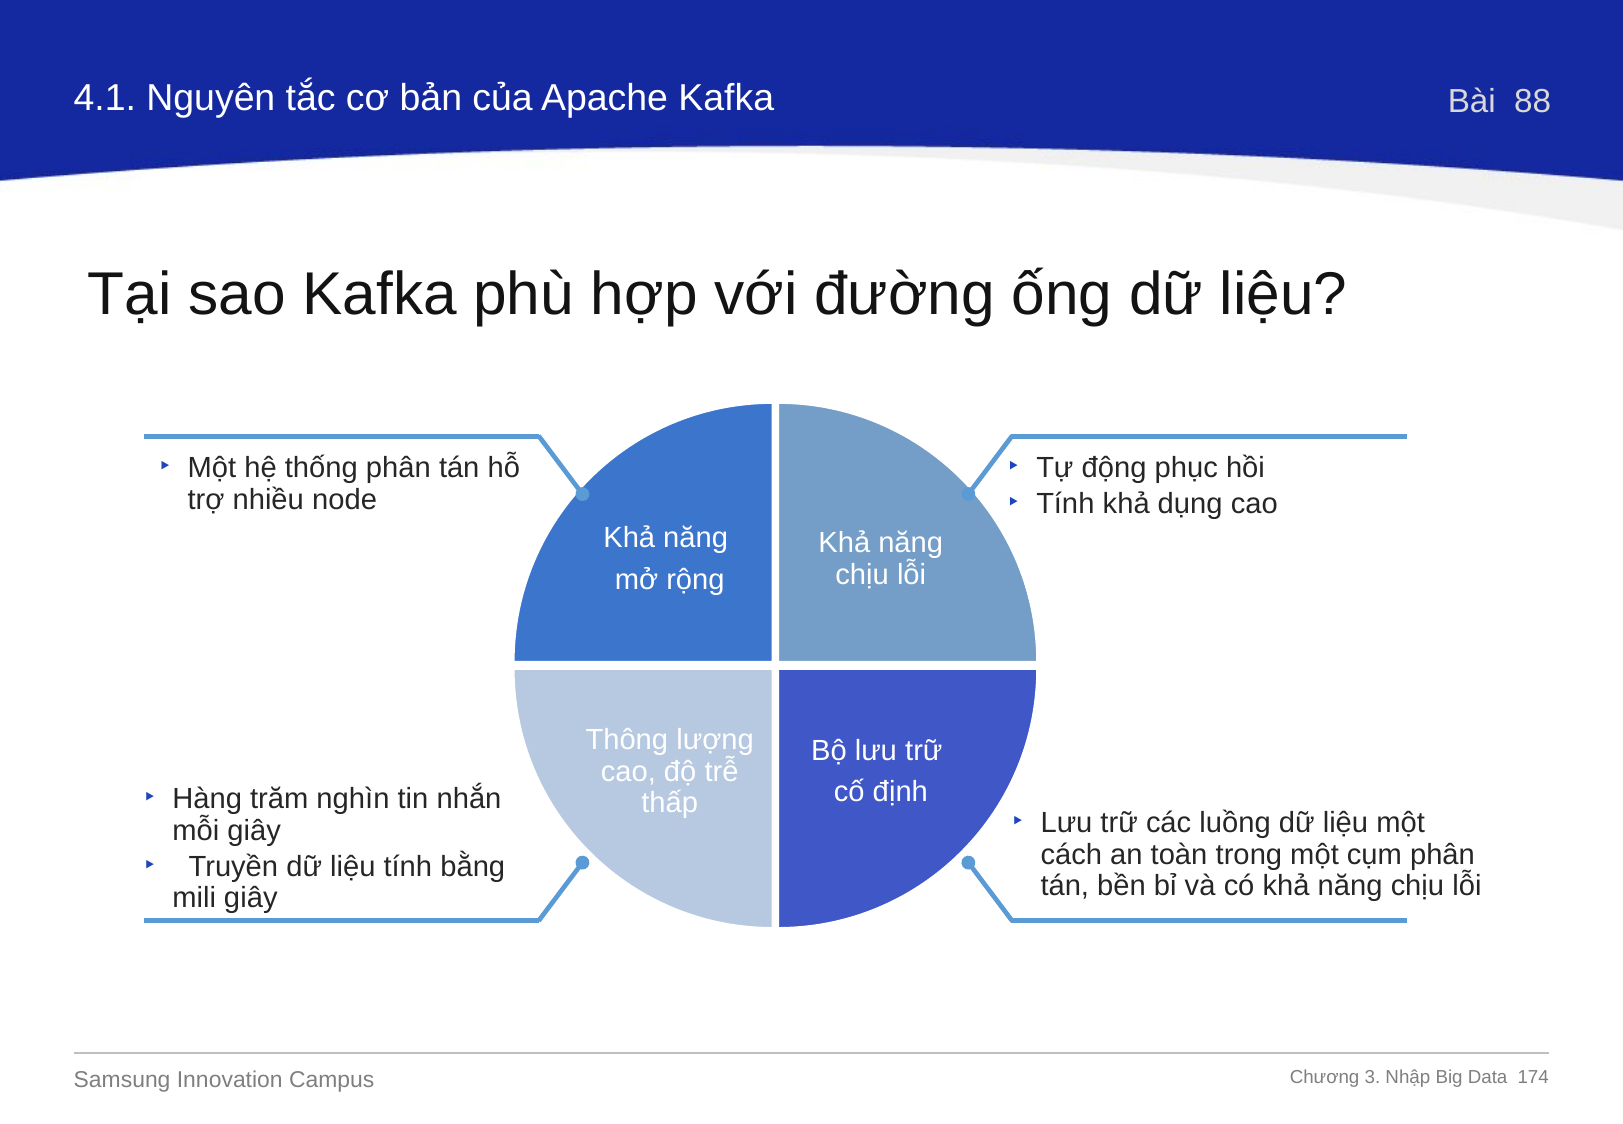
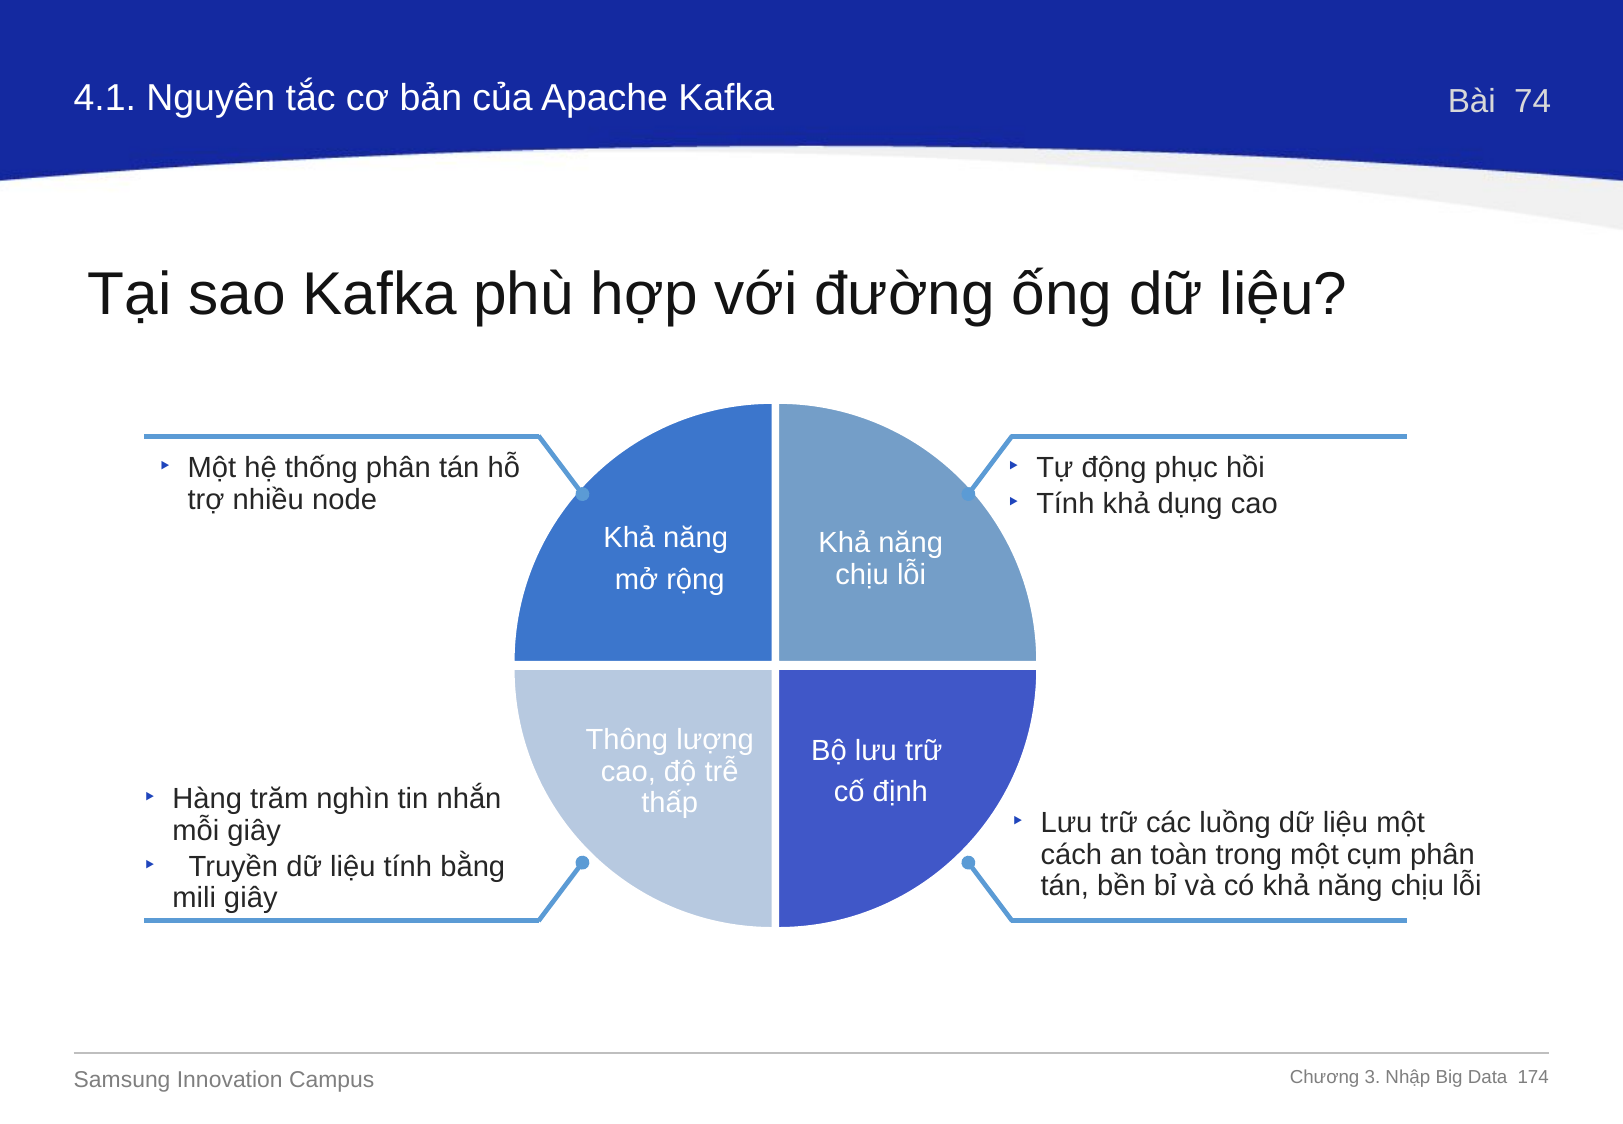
88: 88 -> 74 (1533, 101)
